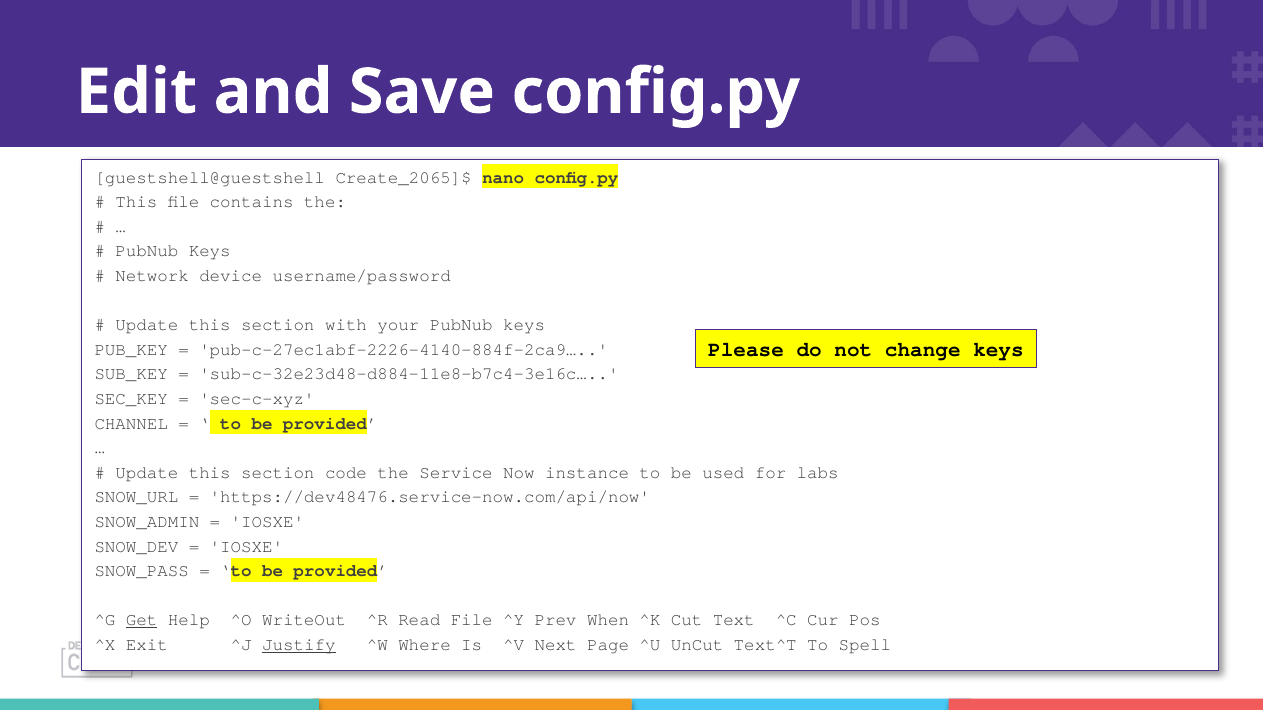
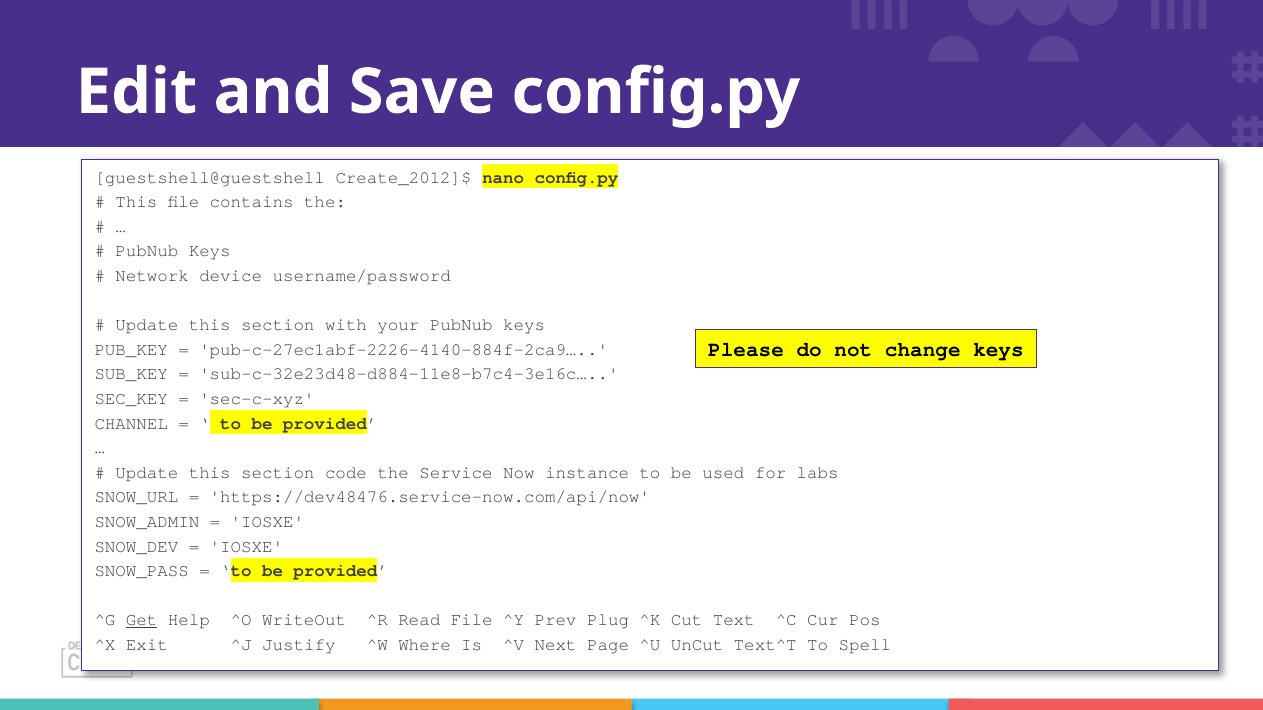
Create_2065]$: Create_2065]$ -> Create_2012]$ (404, 177)
When: When -> Plug (608, 620)
Justify underline: present -> none (299, 645)
